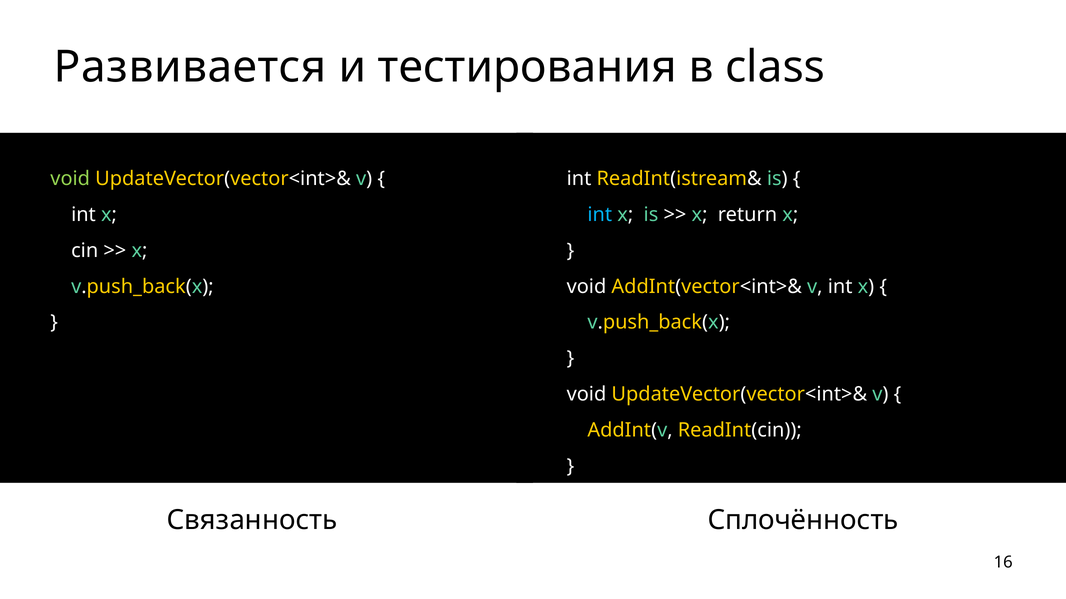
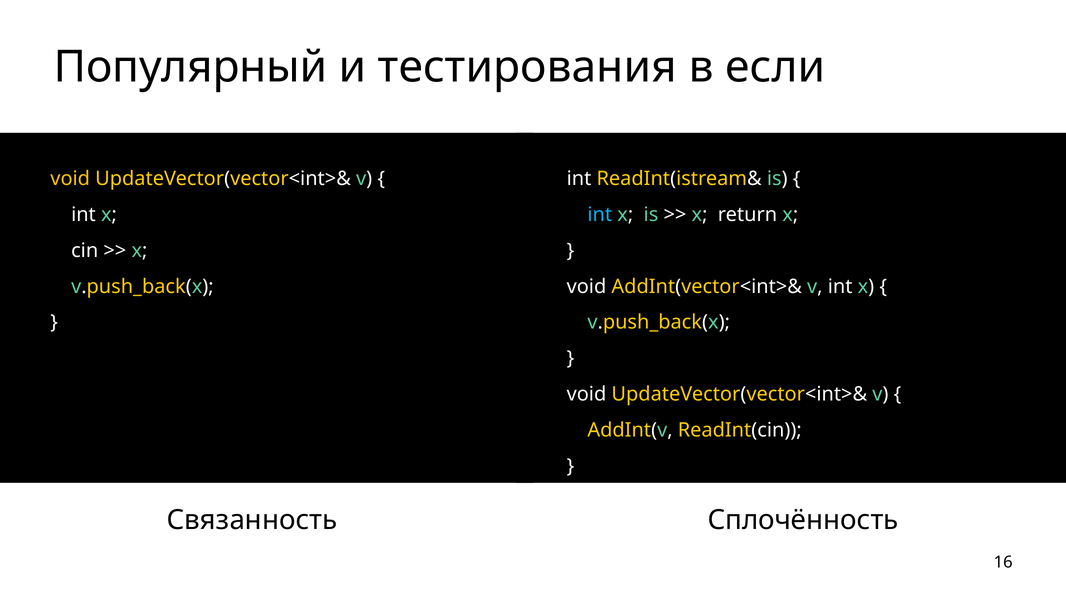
Развивается: Развивается -> Популярный (191, 67)
class: class -> если (775, 67)
void colour: light green -> yellow (70, 179)
